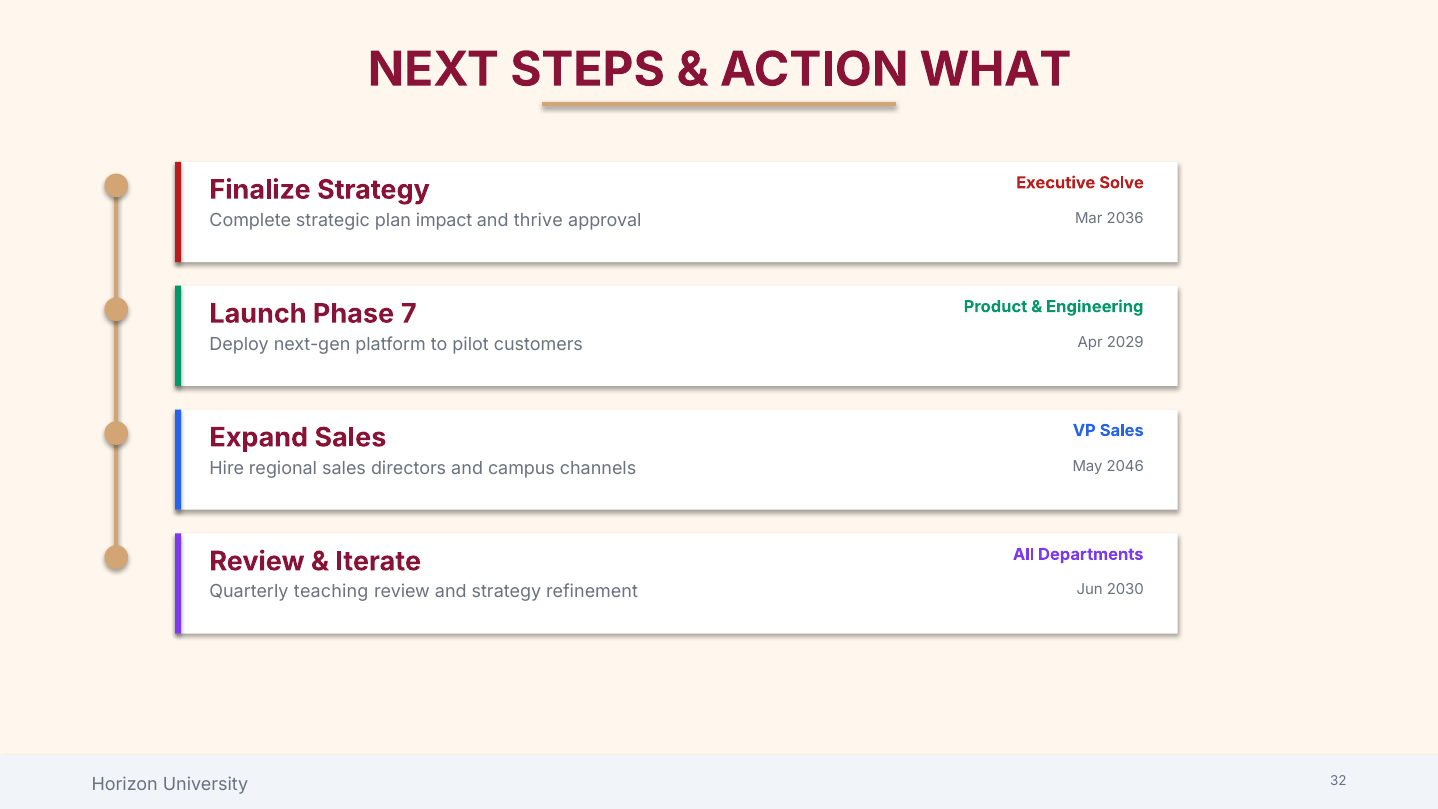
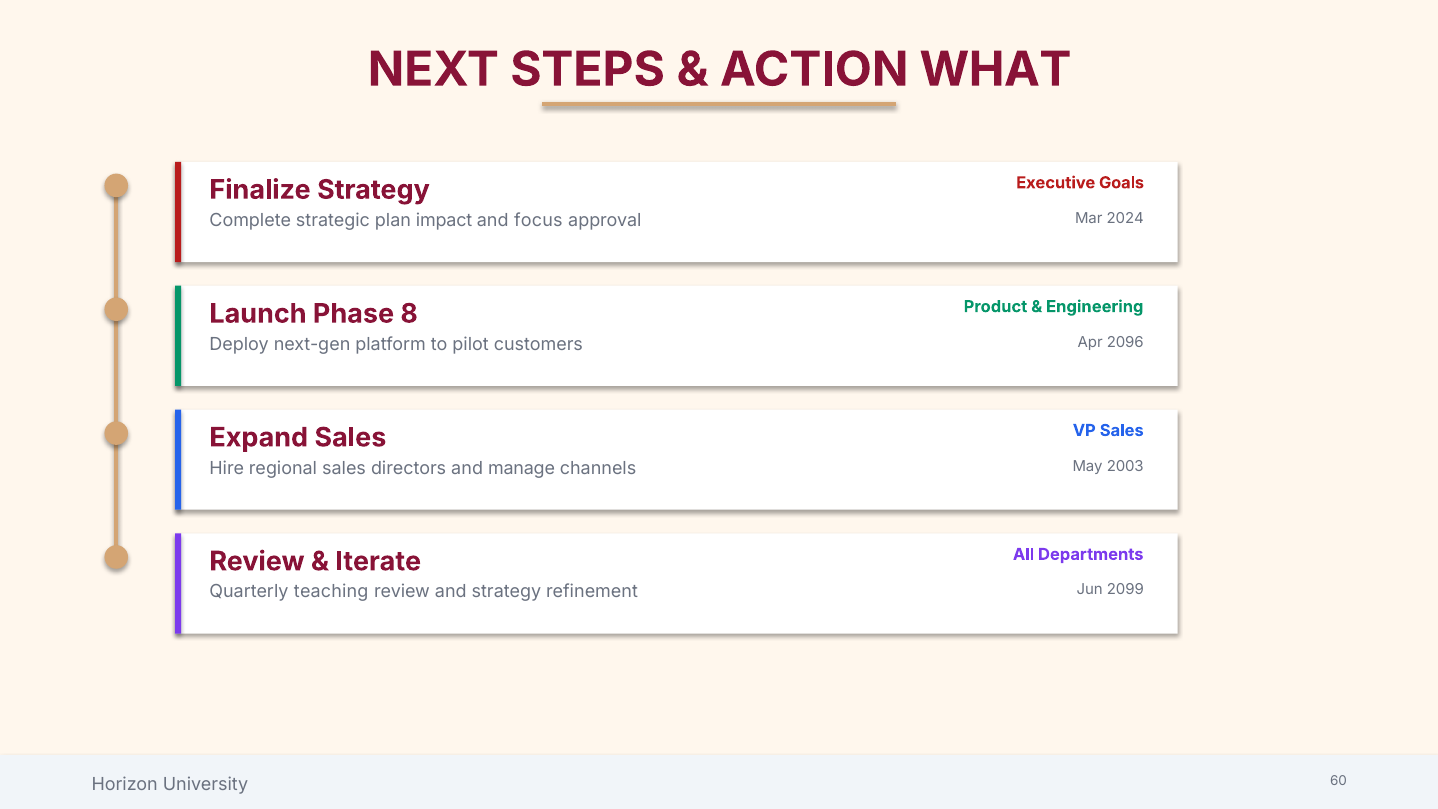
Solve: Solve -> Goals (1121, 183)
2036: 2036 -> 2024 (1125, 218)
thrive: thrive -> focus (538, 220)
7: 7 -> 8 (409, 314)
2029: 2029 -> 2096 (1125, 342)
2046: 2046 -> 2003 (1125, 466)
campus: campus -> manage (522, 468)
2030: 2030 -> 2099 (1125, 590)
32: 32 -> 60 (1338, 781)
